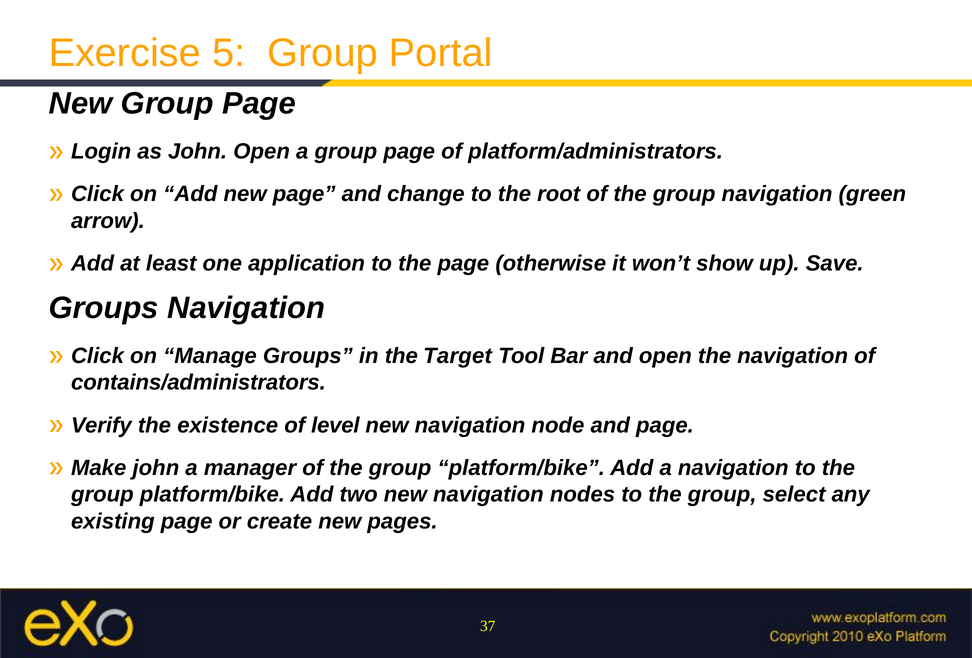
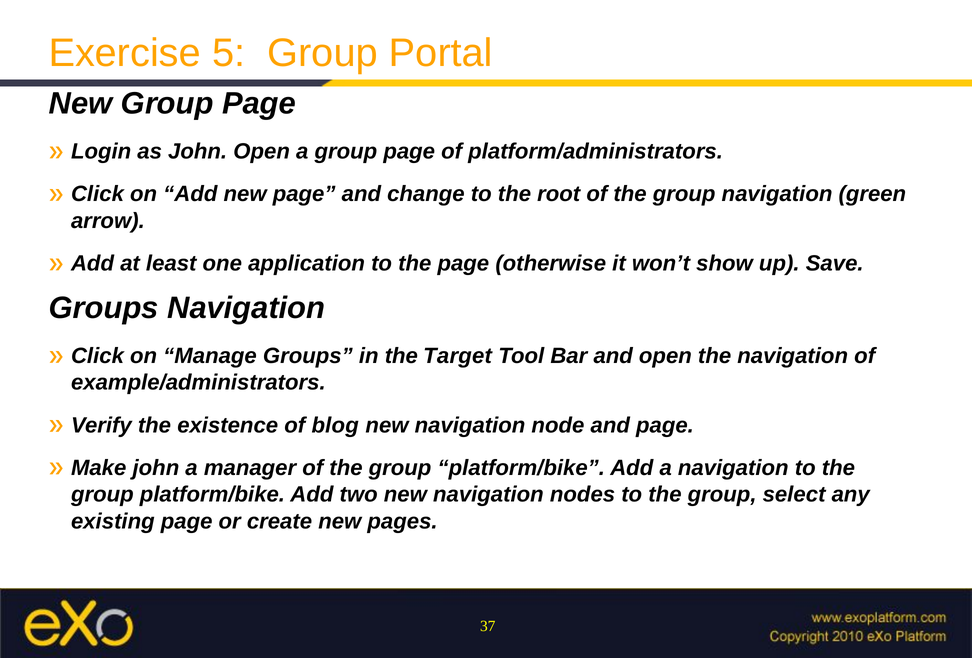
contains/administrators: contains/administrators -> example/administrators (198, 383)
level: level -> blog (335, 425)
